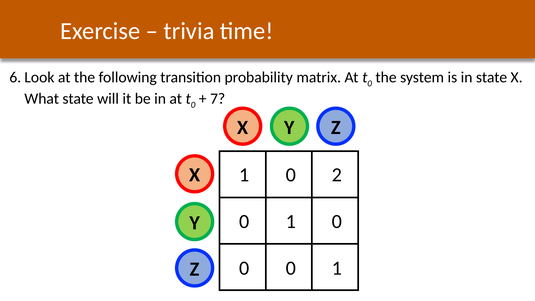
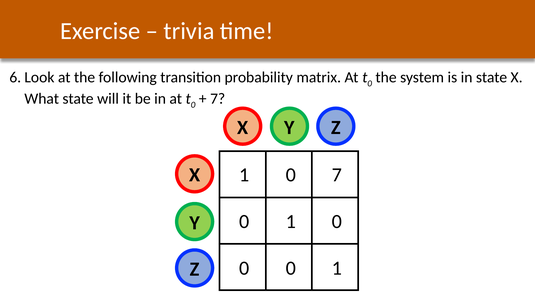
0 2: 2 -> 7 (337, 175)
